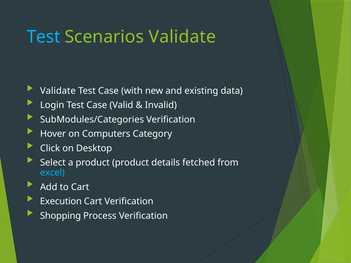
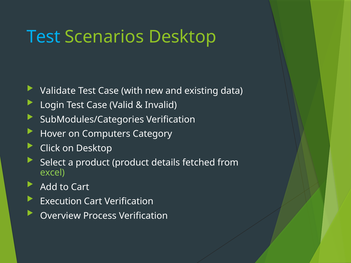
Scenarios Validate: Validate -> Desktop (182, 37)
excel colour: light blue -> light green (52, 173)
Shopping: Shopping -> Overview (60, 216)
